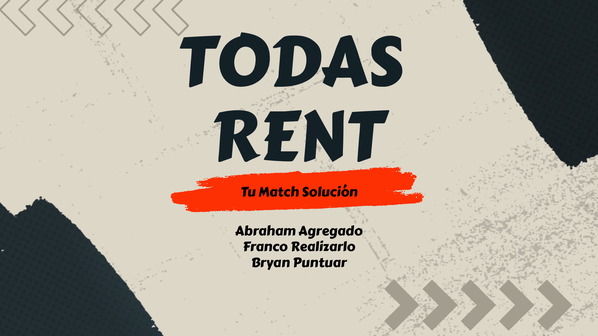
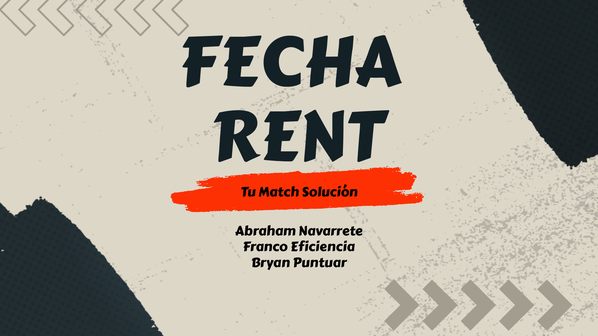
TODAS: TODAS -> FECHA (290, 63)
Agregado: Agregado -> Navarrete (331, 231)
Realizarlo: Realizarlo -> Eficiencia (323, 247)
